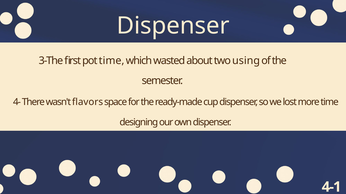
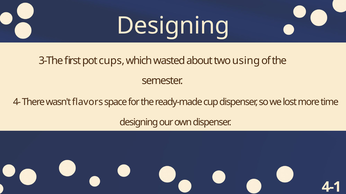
Dispenser: Dispenser -> Designing (173, 26)
pot time: time -> cups (112, 61)
